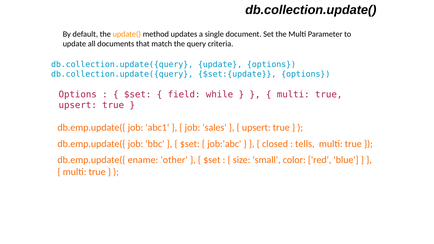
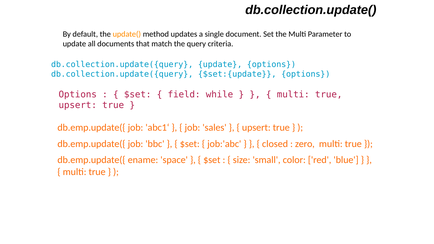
tells: tells -> zero (305, 144)
other: other -> space (174, 160)
